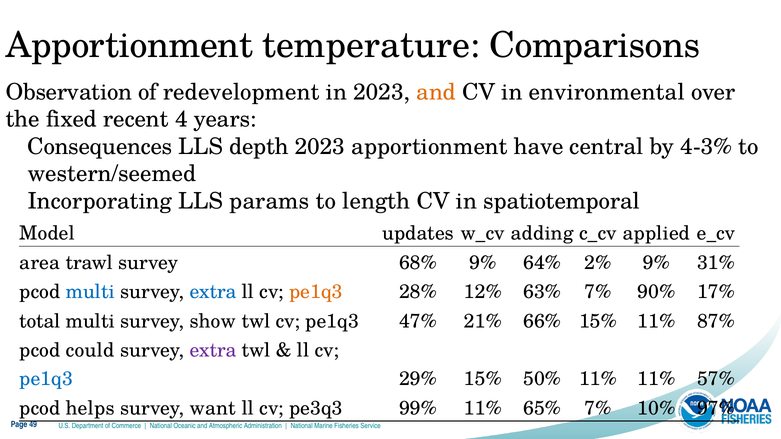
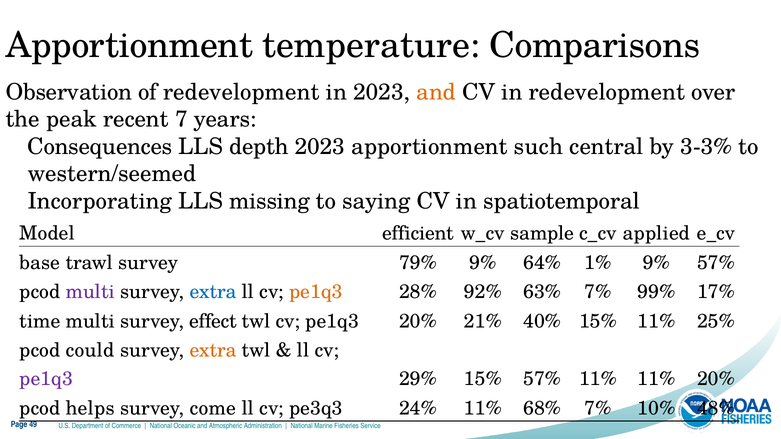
in environmental: environmental -> redevelopment (607, 92)
fixed: fixed -> peak (71, 119)
4: 4 -> 7 (181, 119)
have: have -> such (538, 147)
4-3%: 4-3% -> 3-3% (706, 147)
params: params -> missing (269, 201)
length: length -> saying (376, 201)
updates: updates -> efficient (418, 234)
adding: adding -> sample (542, 234)
area: area -> base (40, 263)
68%: 68% -> 79% (418, 263)
2%: 2% -> 1% (598, 263)
9% 31%: 31% -> 57% (716, 263)
multi colour: blue -> purple (90, 292)
12%: 12% -> 92% (483, 292)
90%: 90% -> 99% (656, 292)
total: total -> time (40, 321)
show: show -> effect (213, 321)
pe1q3 47%: 47% -> 20% (418, 321)
66%: 66% -> 40% (542, 321)
87%: 87% -> 25% (716, 321)
extra colour: purple -> orange (213, 351)
pe1q3 colour: blue -> purple (46, 379)
15% 50%: 50% -> 57% (542, 379)
11% 57%: 57% -> 20% (716, 379)
want: want -> come (213, 408)
99%: 99% -> 24% (418, 408)
65%: 65% -> 68% (542, 408)
97%: 97% -> 48% (716, 408)
